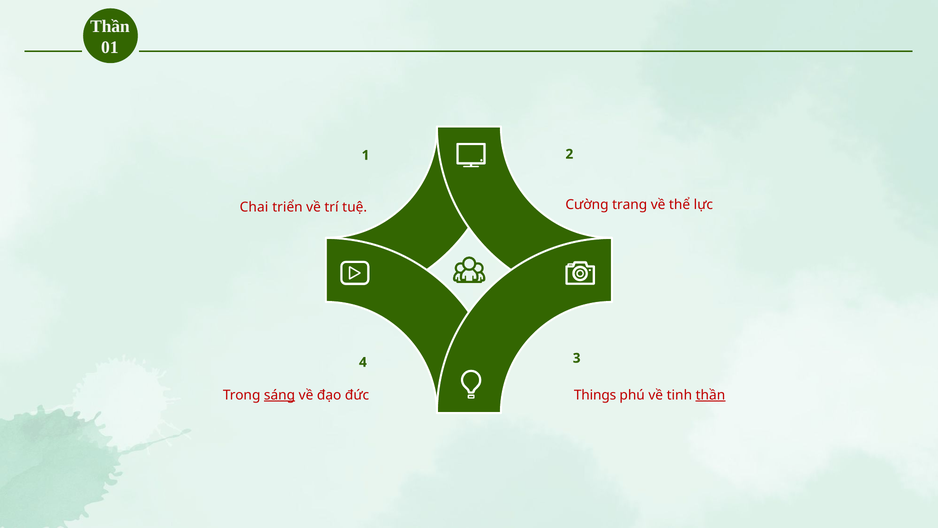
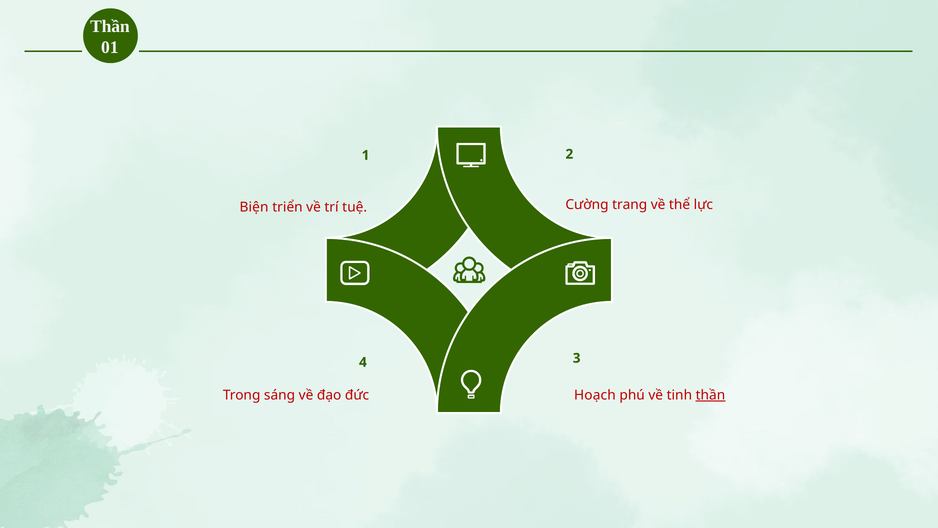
Chai: Chai -> Biện (254, 207)
sáng underline: present -> none (280, 395)
Things: Things -> Hoạch (595, 395)
